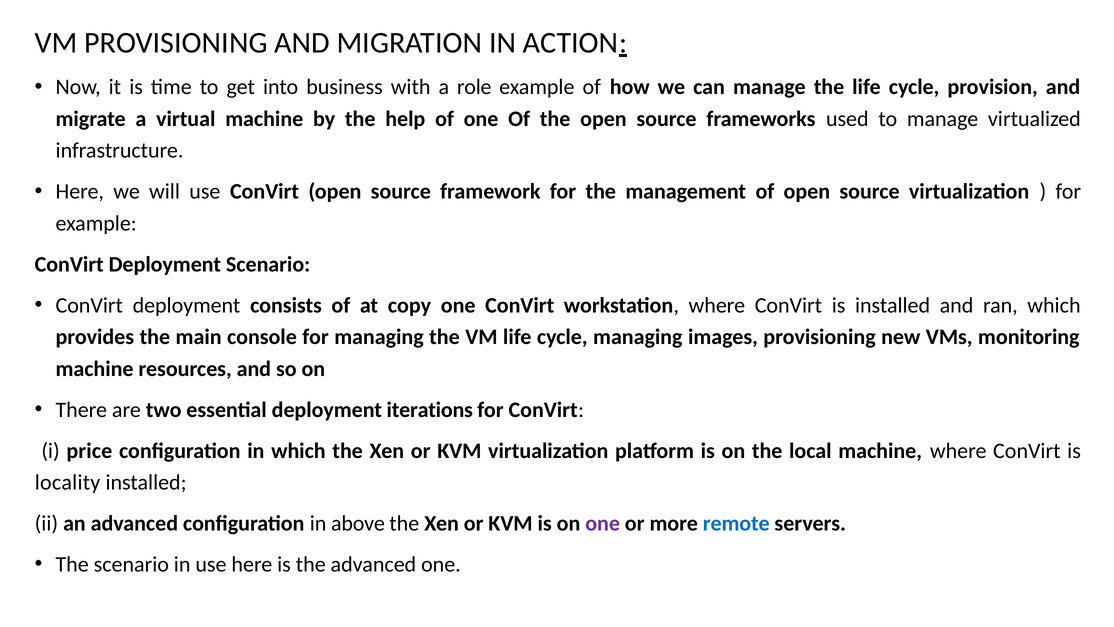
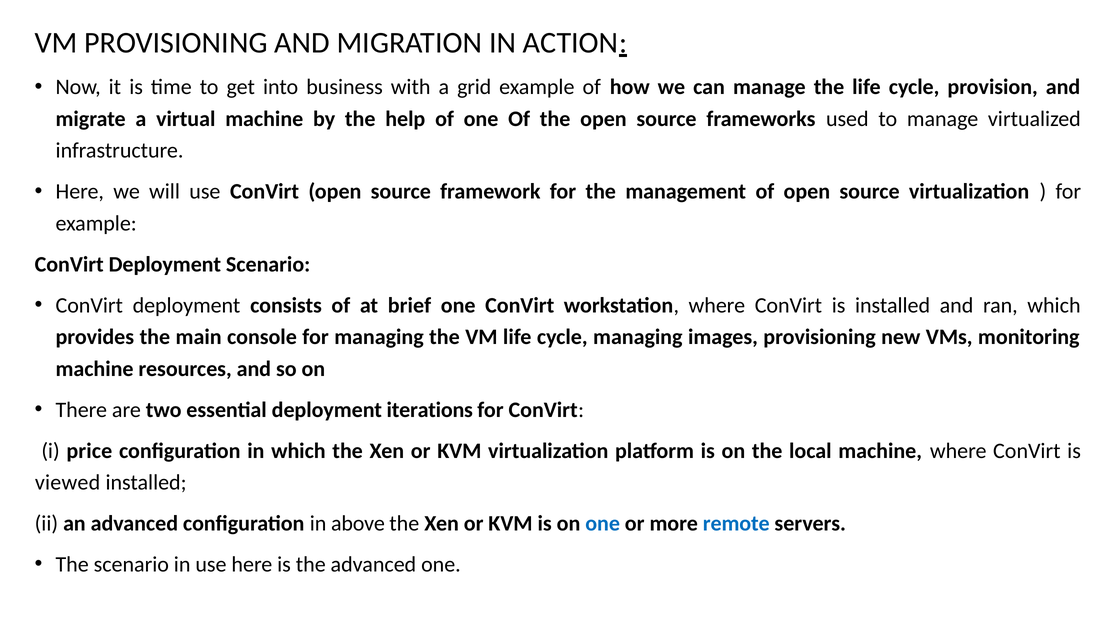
role: role -> grid (474, 87)
copy: copy -> brief (409, 305)
locality: locality -> viewed (68, 482)
one colour: purple -> blue (603, 523)
